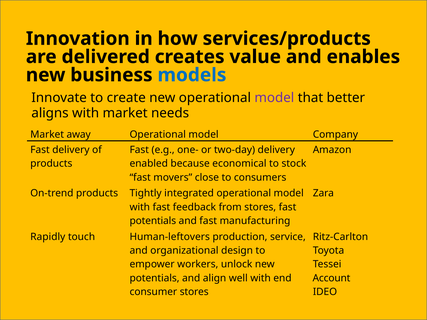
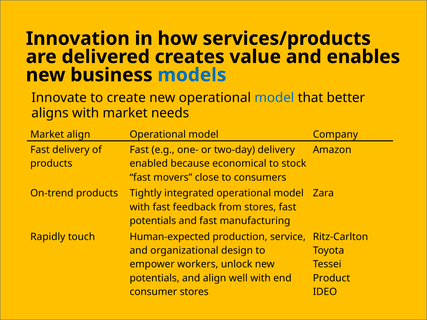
model colour: purple -> blue (274, 98)
Market away: away -> align (79, 135)
Human-leftovers: Human-leftovers -> Human-expected (170, 237)
Account: Account -> Product (331, 278)
